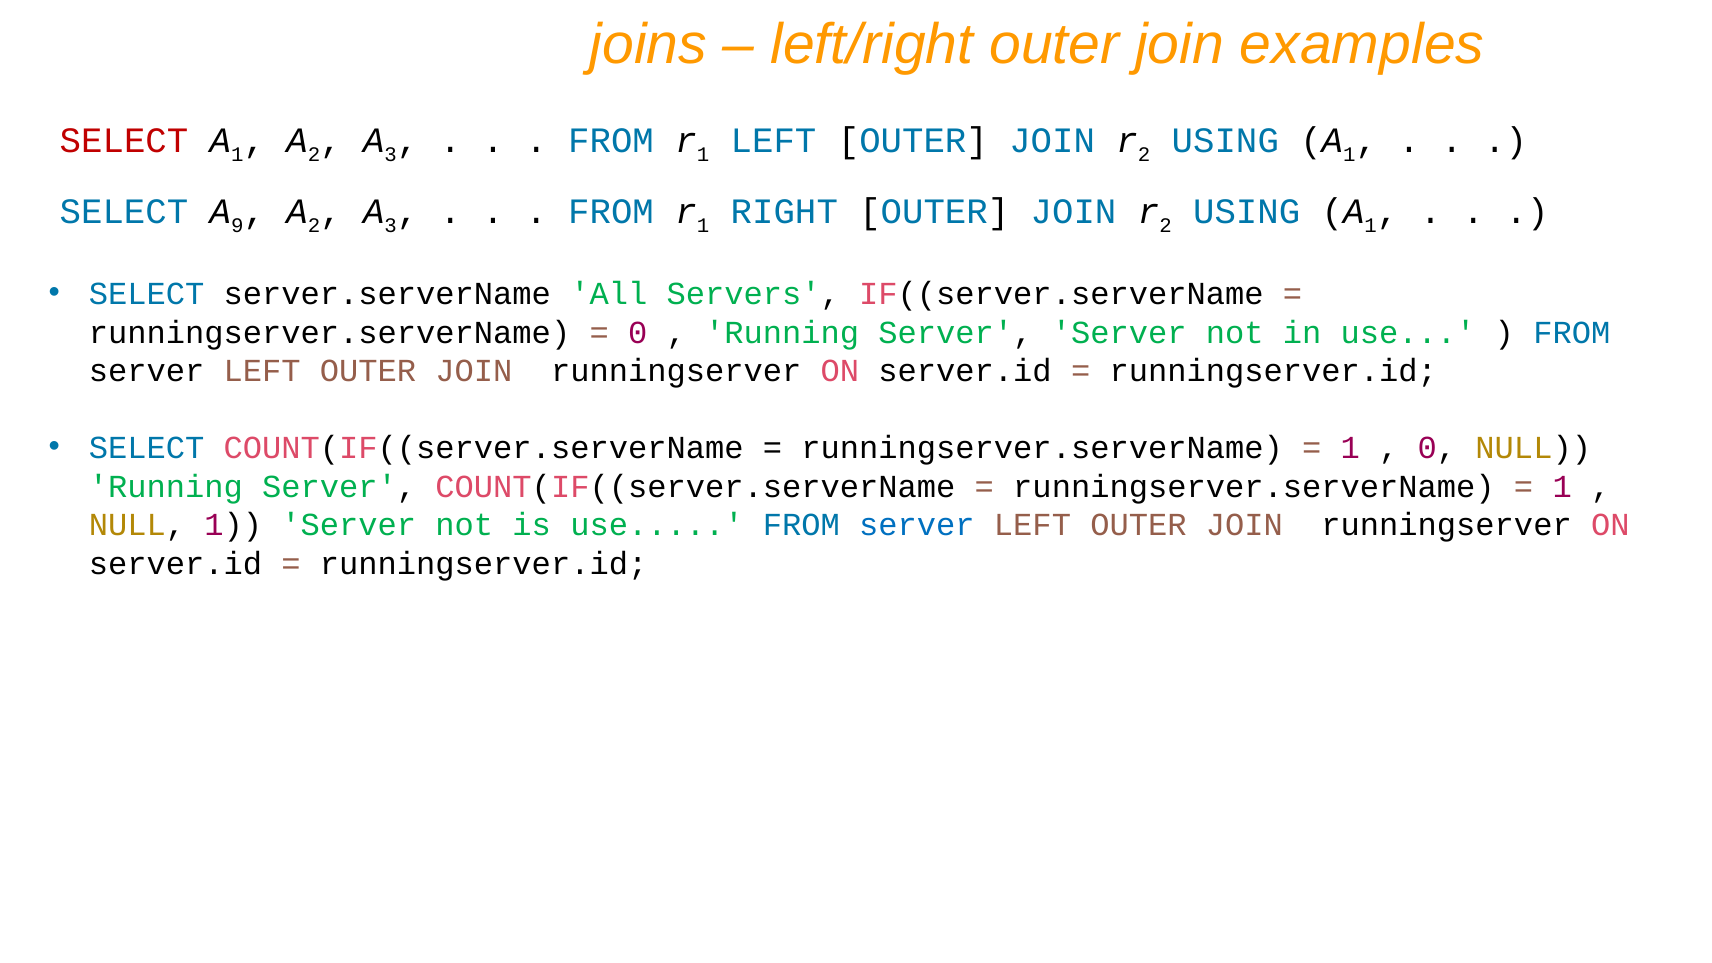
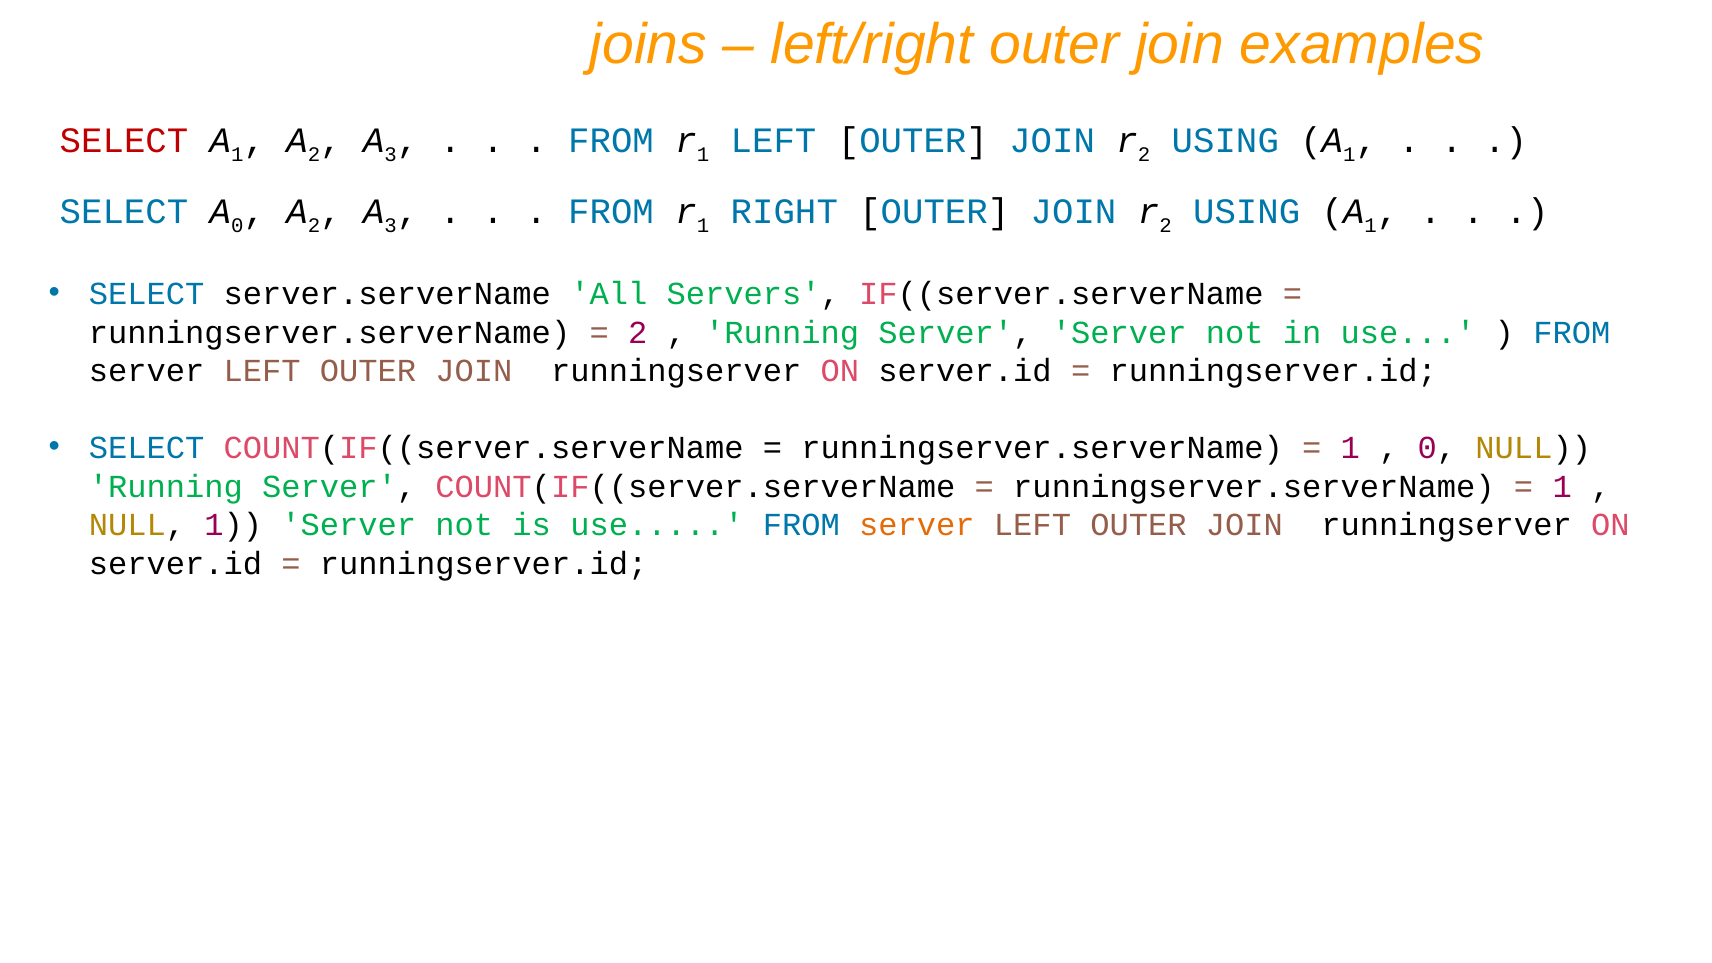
9: 9 -> 0 (237, 225)
0: 0 -> 2 (638, 332)
server colour: blue -> orange (917, 525)
